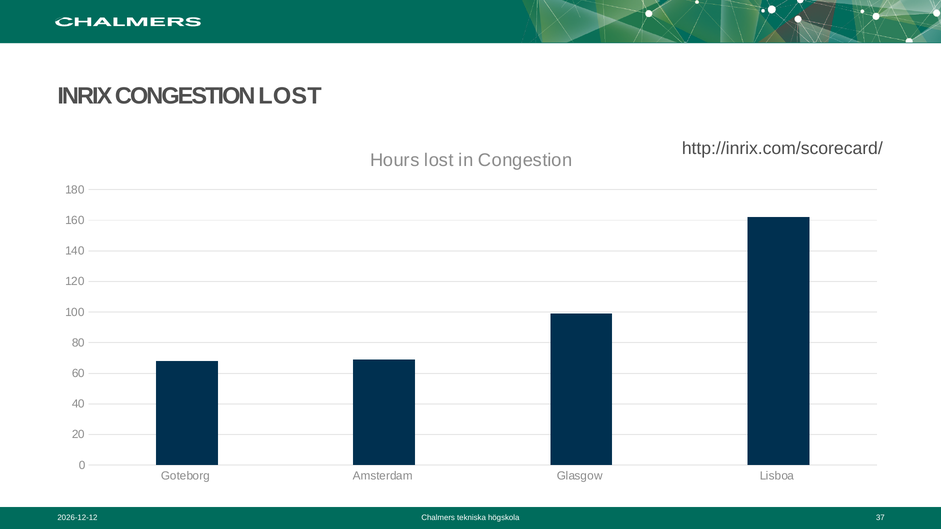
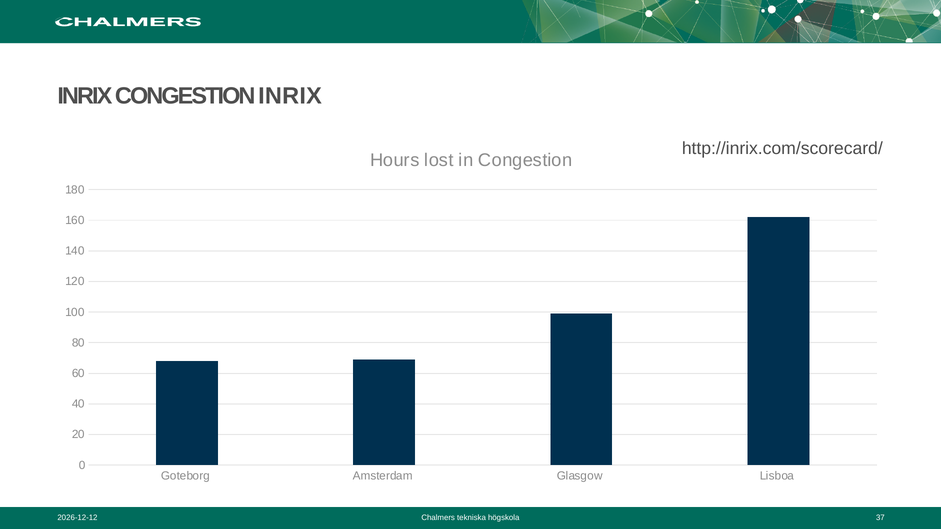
CONGESTION LOST: LOST -> INRIX (290, 96)
